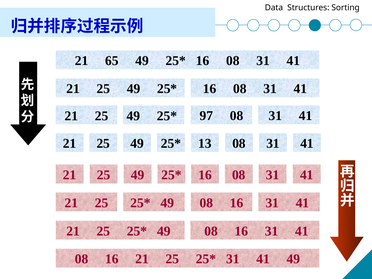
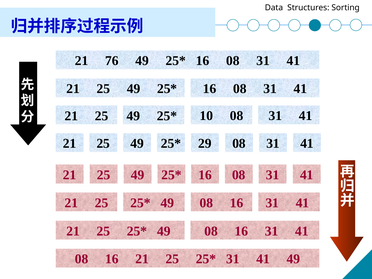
65: 65 -> 76 (112, 61)
97: 97 -> 10 (206, 116)
13: 13 -> 29 (205, 144)
